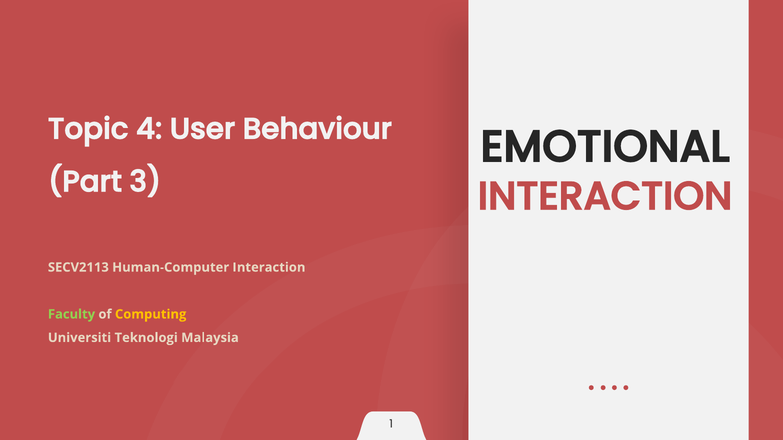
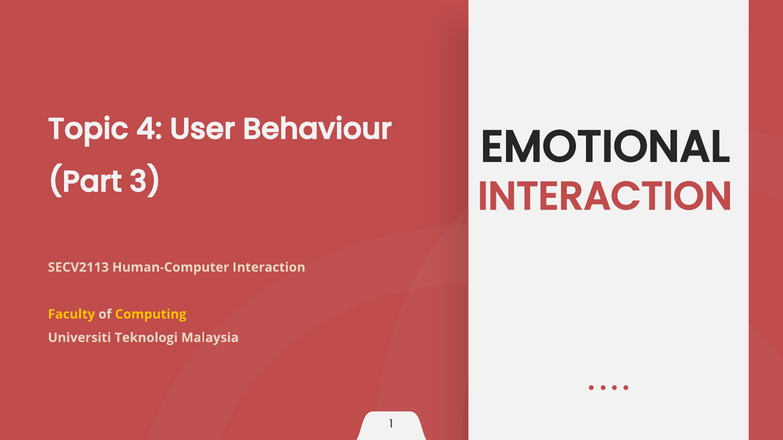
Faculty colour: light green -> yellow (71, 315)
